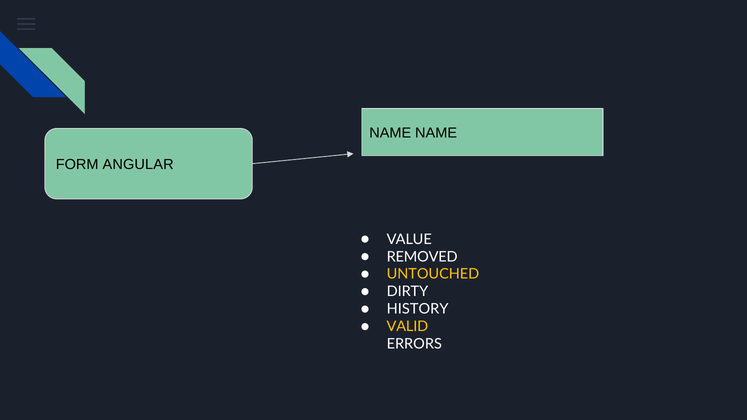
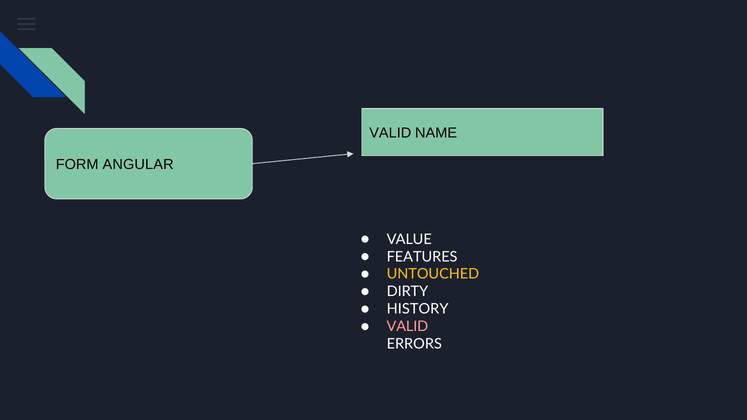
NAME: NAME -> VALID (390, 133)
REMOVED: REMOVED -> FEATURES (422, 257)
VALID colour: yellow -> pink (407, 327)
